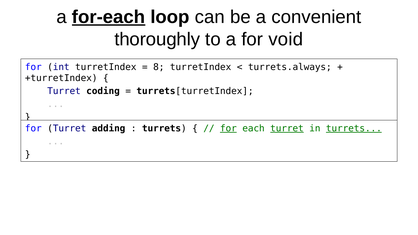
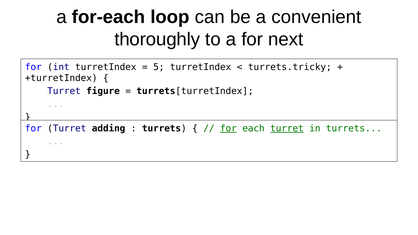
for-each underline: present -> none (109, 17)
void: void -> next (286, 39)
8: 8 -> 5 (159, 67)
turrets.always: turrets.always -> turrets.tricky (290, 67)
coding: coding -> figure (103, 91)
turrets underline: present -> none (354, 128)
